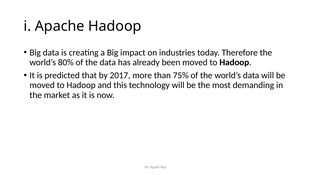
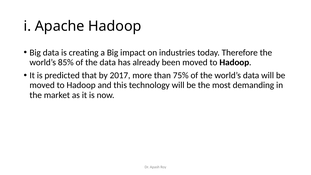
80%: 80% -> 85% (66, 62)
